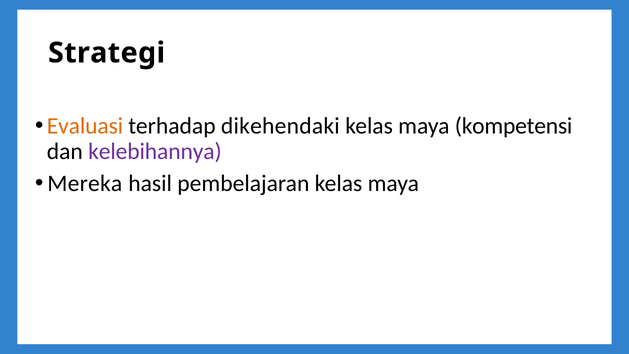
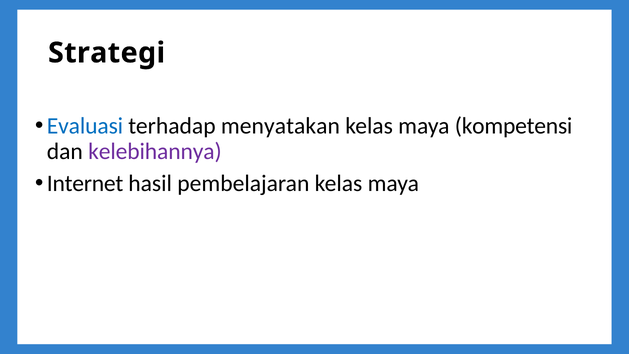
Evaluasi colour: orange -> blue (85, 126)
dikehendaki: dikehendaki -> menyatakan (280, 126)
Mereka: Mereka -> Internet (85, 183)
